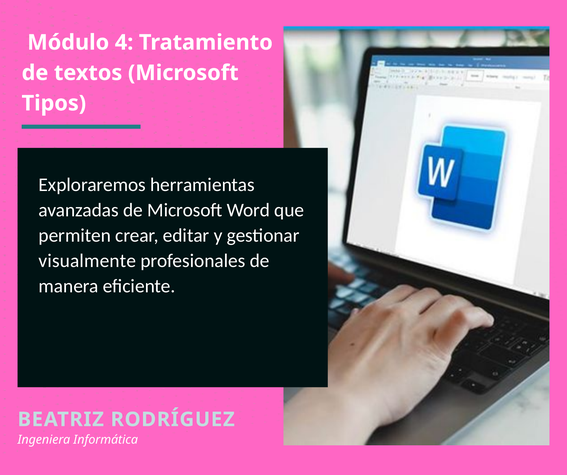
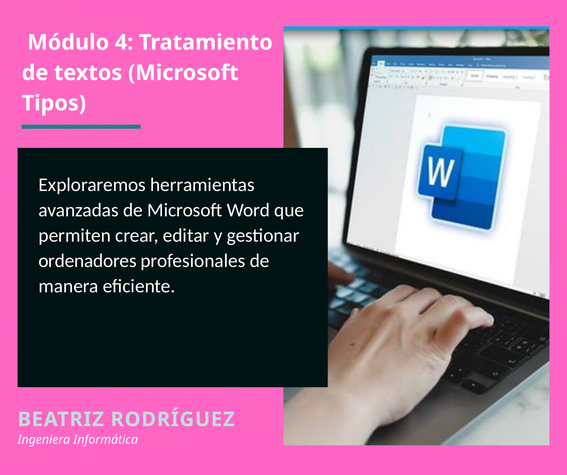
visualmente: visualmente -> ordenadores (87, 261)
